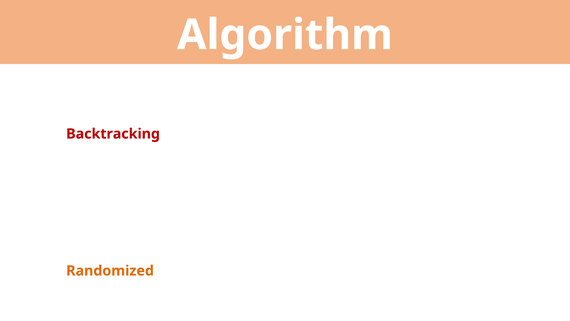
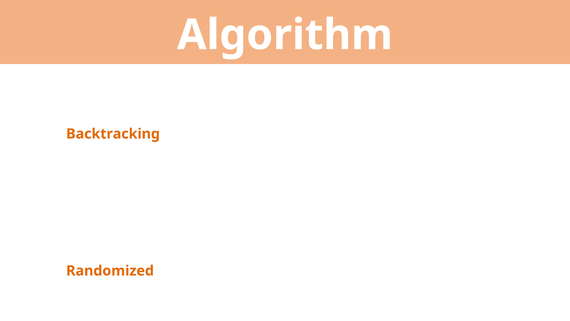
Backtracking colour: red -> orange (113, 134)
